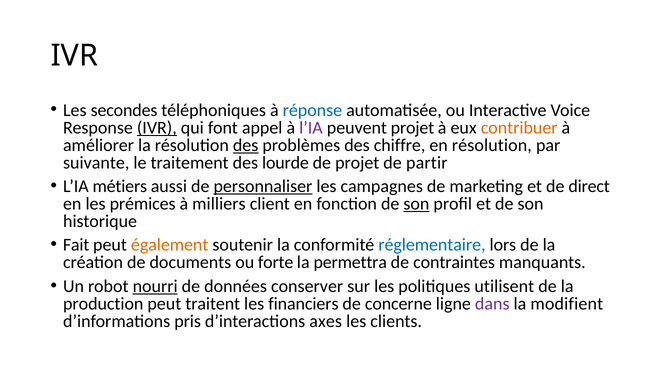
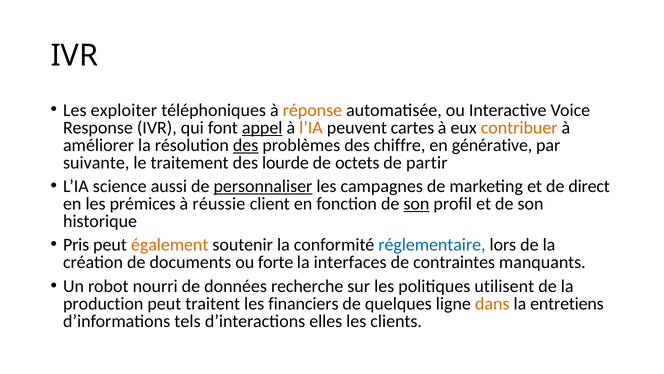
secondes: secondes -> exploiter (124, 110)
réponse colour: blue -> orange (312, 110)
IVR underline: present -> none (157, 127)
appel underline: none -> present (262, 127)
l’IA colour: purple -> orange (311, 127)
peuvent projet: projet -> cartes (412, 127)
en résolution: résolution -> générative (492, 145)
de projet: projet -> octets (357, 162)
métiers: métiers -> science (120, 186)
milliers: milliers -> réussie (219, 204)
Fait: Fait -> Pris (76, 245)
permettra: permettra -> interfaces (350, 262)
nourri underline: present -> none (155, 286)
conserver: conserver -> recherche (307, 286)
concerne: concerne -> quelques (398, 303)
dans colour: purple -> orange (492, 303)
modifient: modifient -> entretiens (567, 303)
pris: pris -> tels (188, 321)
axes: axes -> elles (326, 321)
